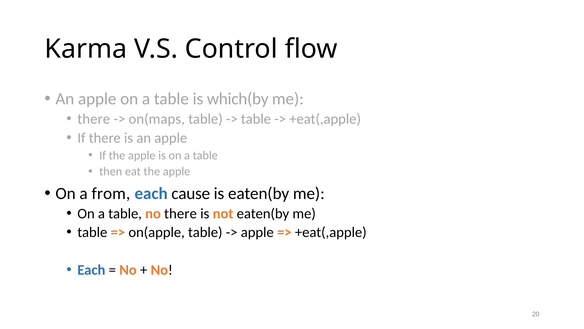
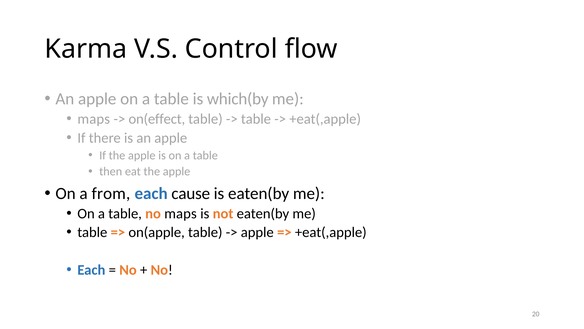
there: there -> maps (94, 119)
on(maps: on(maps -> on(effect (157, 119)
no there: there -> maps (181, 213)
